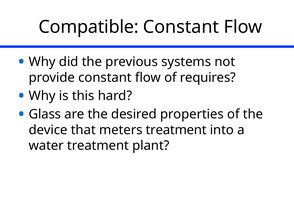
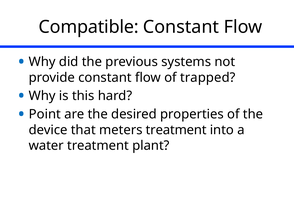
requires: requires -> trapped (208, 77)
Glass: Glass -> Point (45, 114)
